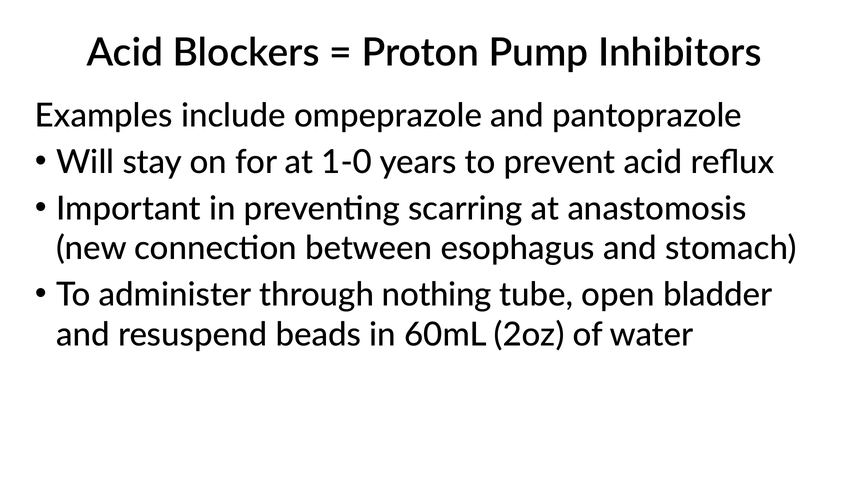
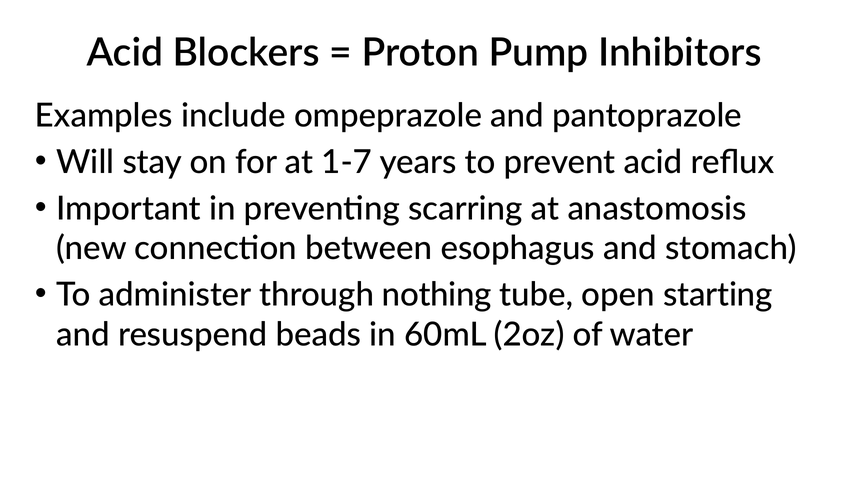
1-0: 1-0 -> 1-7 (347, 162)
bladder: bladder -> starting (718, 295)
